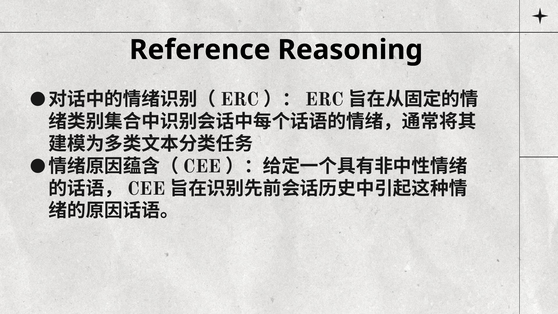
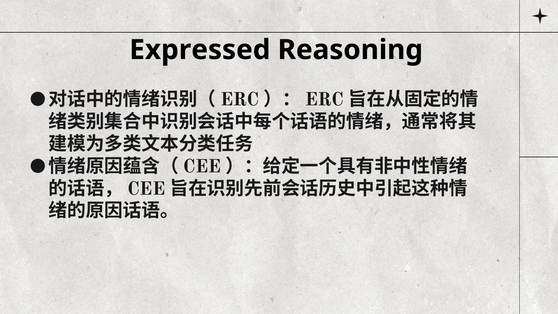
Reference: Reference -> Expressed (200, 50)
